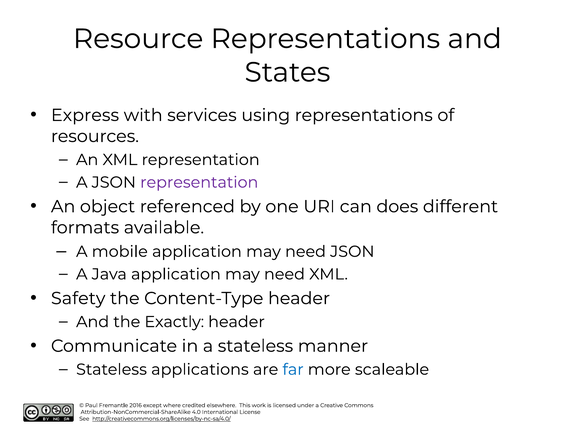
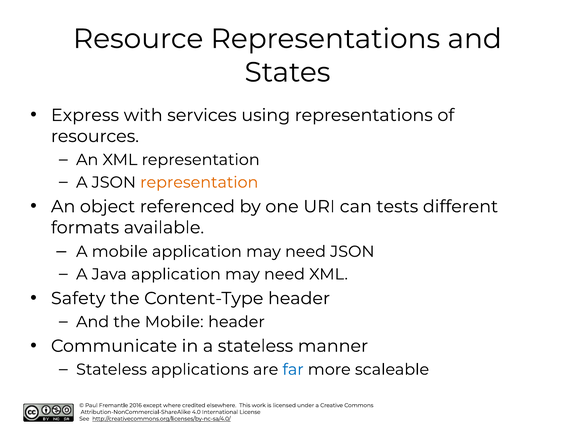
representation colour: purple -> orange (199, 182)
does: does -> tests (397, 207)
the Exactly: Exactly -> Mobile (174, 322)
